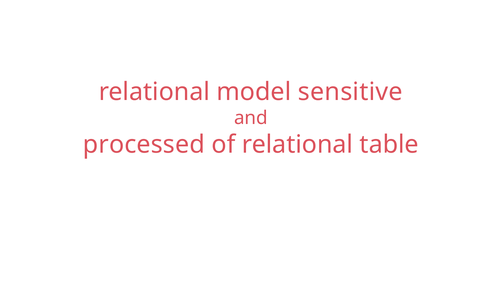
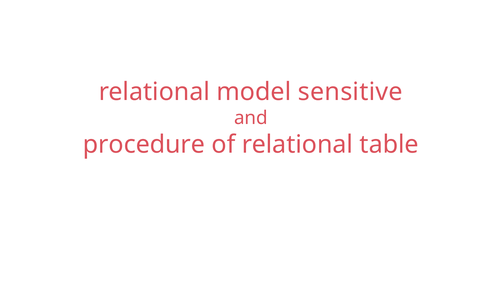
processed: processed -> procedure (144, 144)
